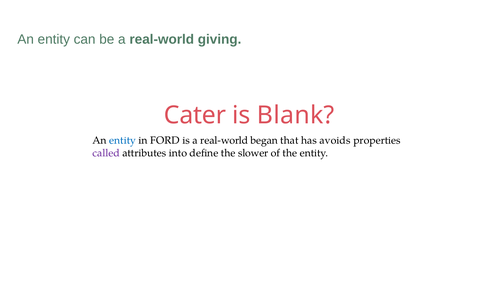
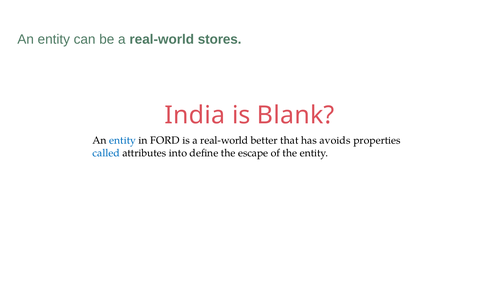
giving: giving -> stores (220, 39)
Cater: Cater -> India (195, 115)
began: began -> better (264, 140)
called colour: purple -> blue (106, 153)
slower: slower -> escape (253, 153)
